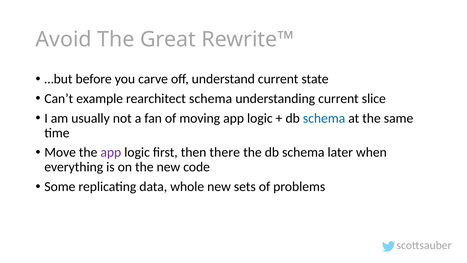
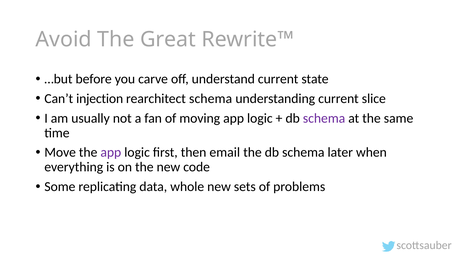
example: example -> injection (100, 98)
schema colour: blue -> purple (324, 118)
there: there -> email (225, 152)
